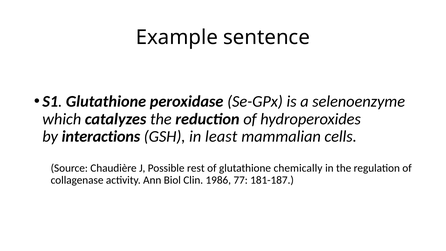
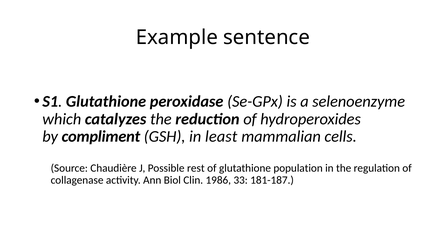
interactions: interactions -> compliment (101, 136)
chemically: chemically -> population (298, 168)
77: 77 -> 33 (241, 180)
